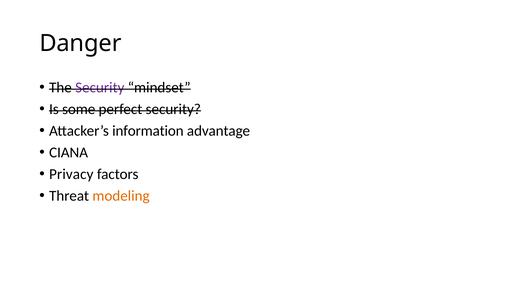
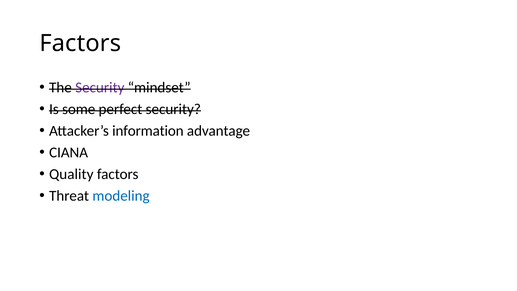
Danger: Danger -> Factors (80, 43)
Privacy: Privacy -> Quality (71, 174)
modeling colour: orange -> blue (121, 196)
